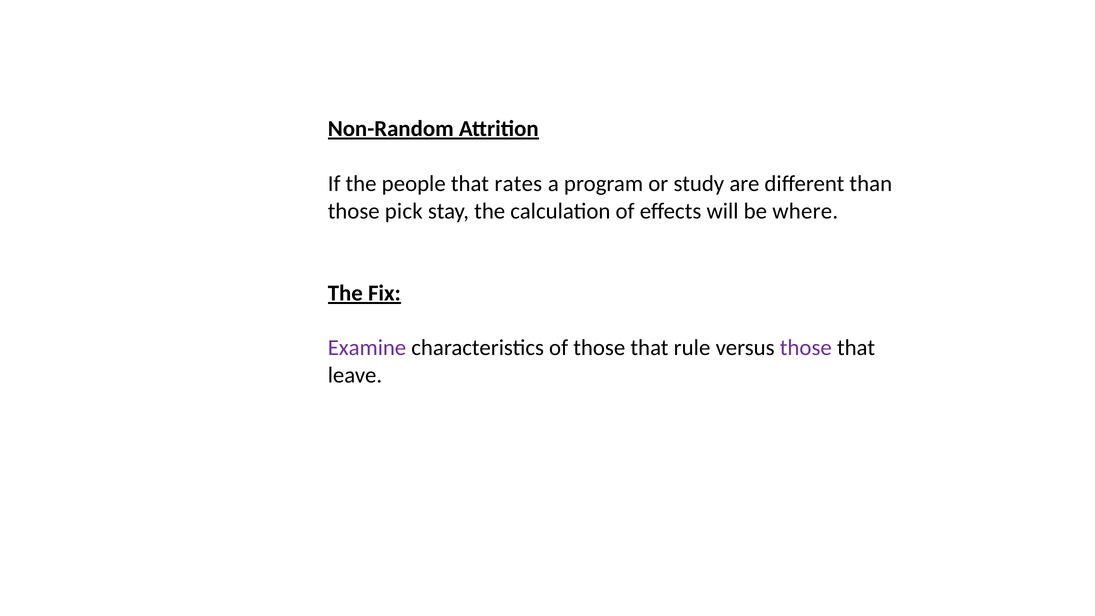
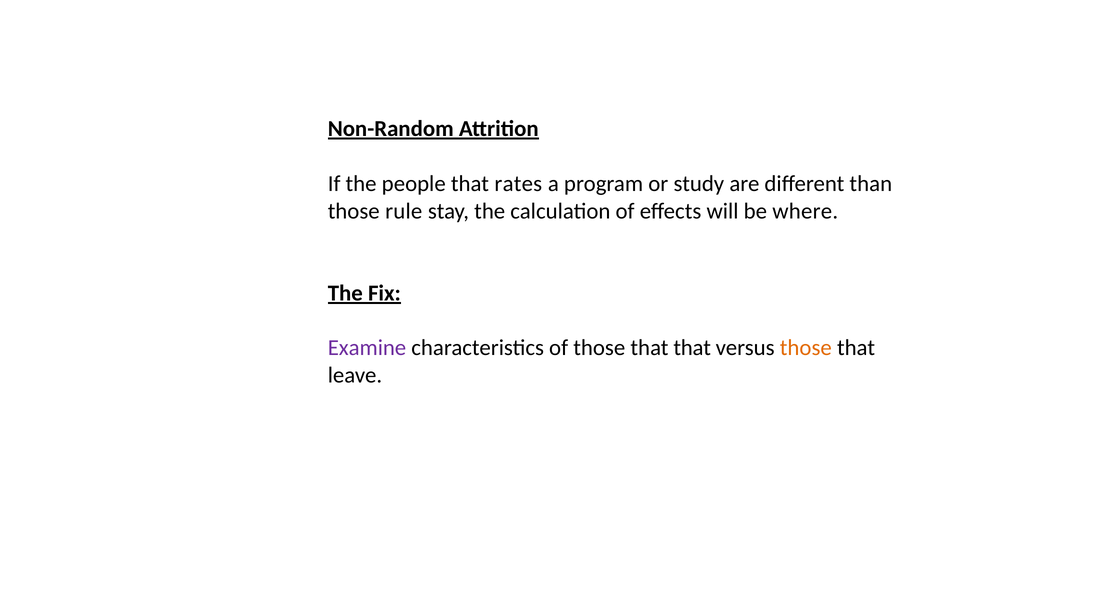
pick: pick -> rule (404, 211)
that rule: rule -> that (692, 348)
those colour: purple -> orange (806, 348)
